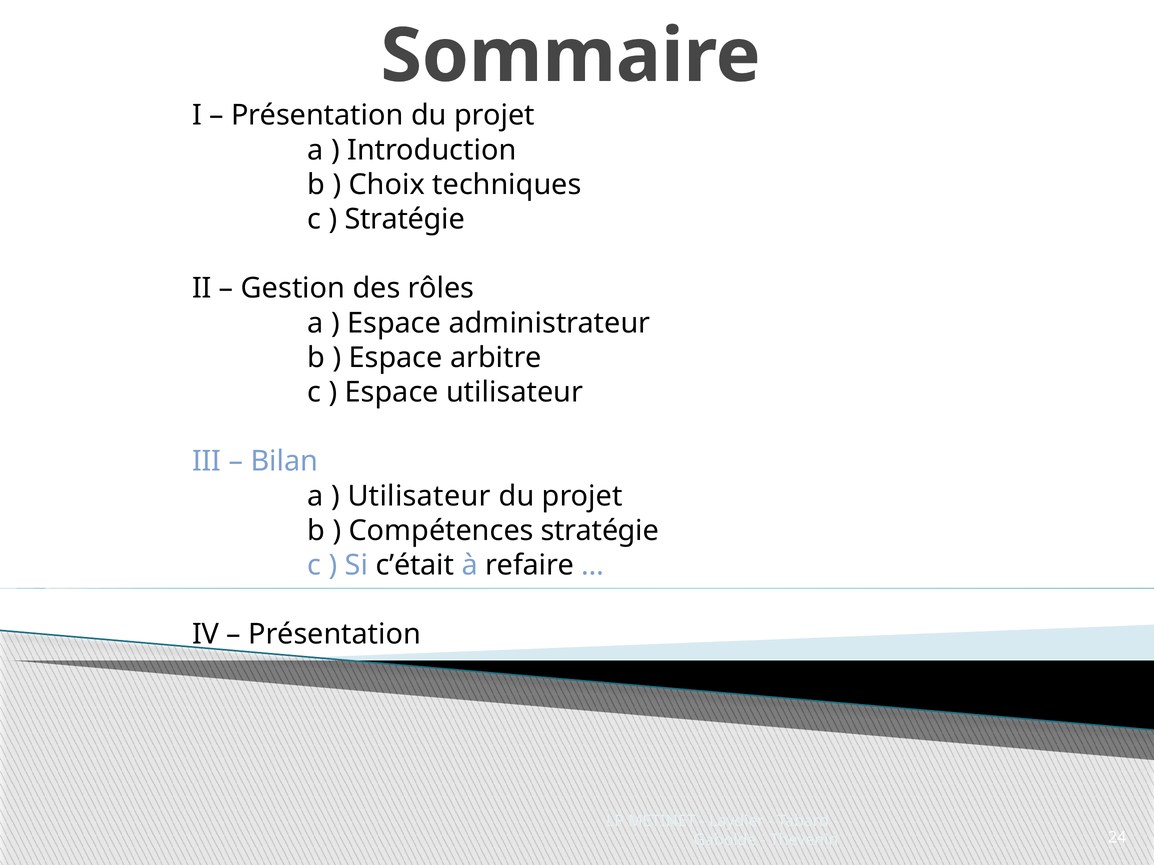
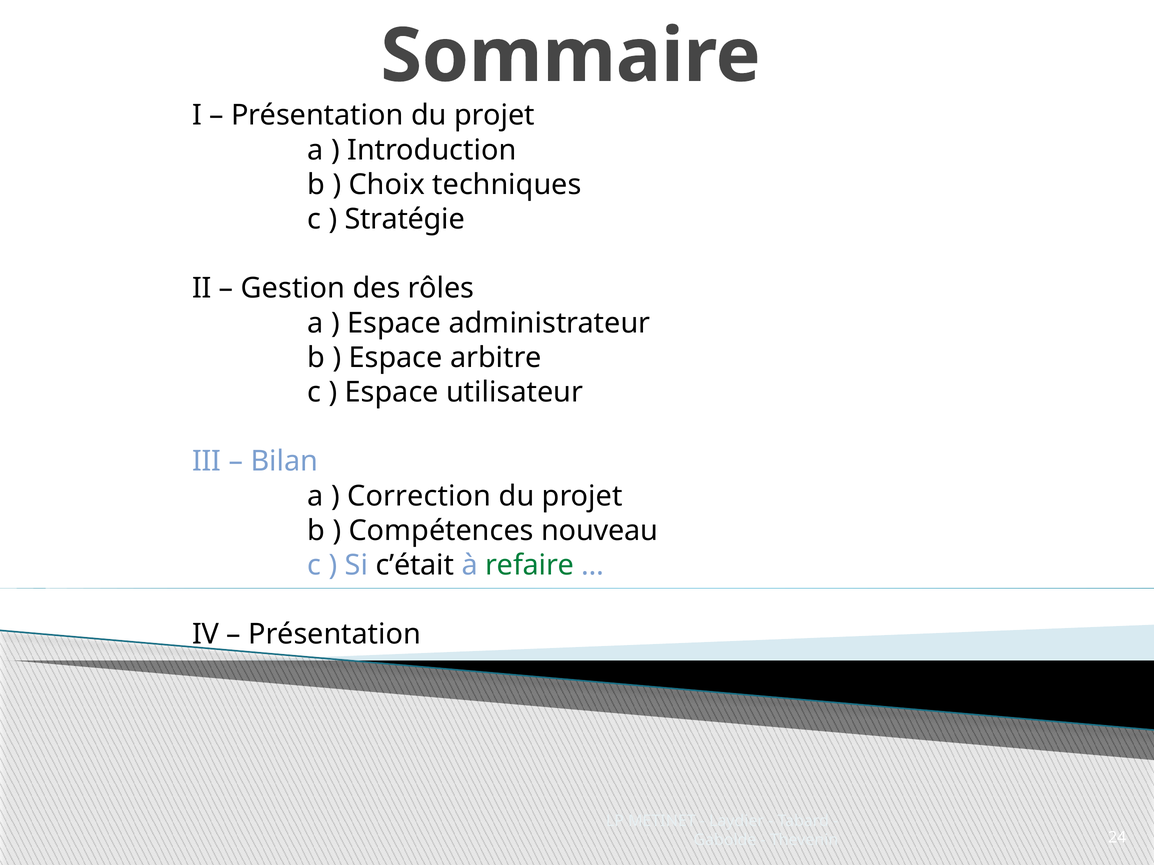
Utilisateur: Utilisateur -> Correction (419, 496)
Compétences stratégie: stratégie -> nouveau (600, 531)
refaire colour: black -> green (530, 566)
